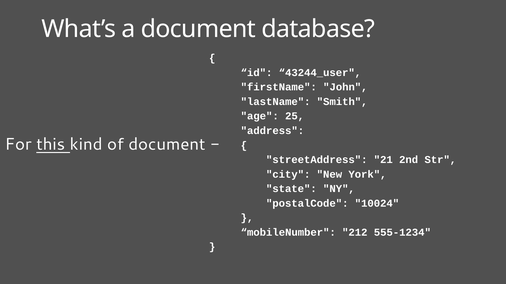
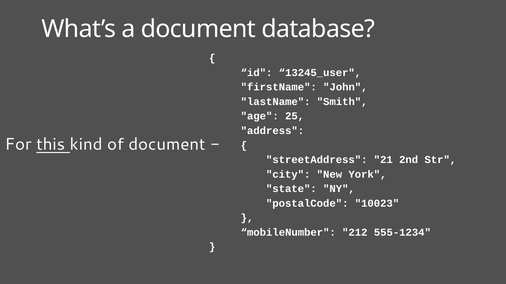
43244_user: 43244_user -> 13245_user (320, 73)
10024: 10024 -> 10023 (377, 204)
